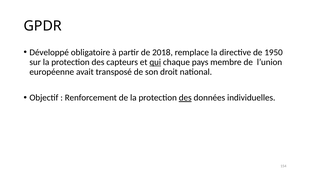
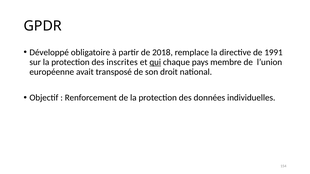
1950: 1950 -> 1991 (274, 52)
capteurs: capteurs -> inscrites (122, 62)
des underline: present -> none (185, 98)
